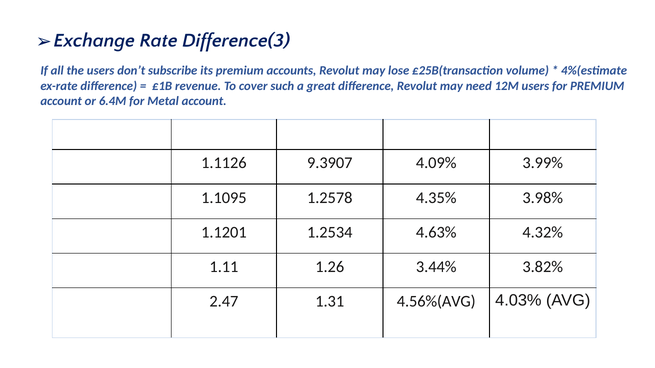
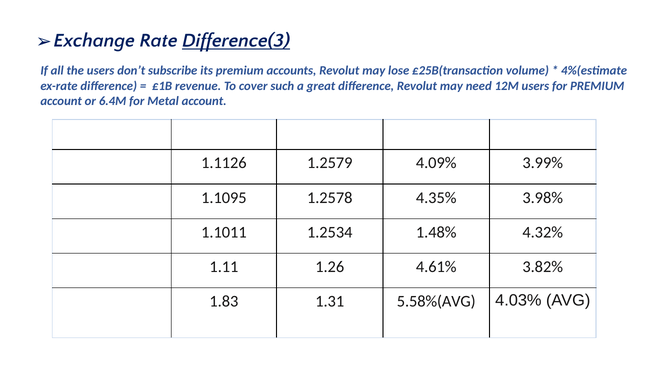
Difference(3 underline: none -> present (236, 41)
9.3907: 9.3907 -> 1.2579 (330, 163)
1.1201: 1.1201 -> 1.1011 (224, 232)
4.63%: 4.63% -> 1.48% (436, 232)
3.44%: 3.44% -> 4.61% (436, 267)
2.47: 2.47 -> 1.83 (224, 302)
4.56%(AVG: 4.56%(AVG -> 5.58%(AVG (436, 302)
